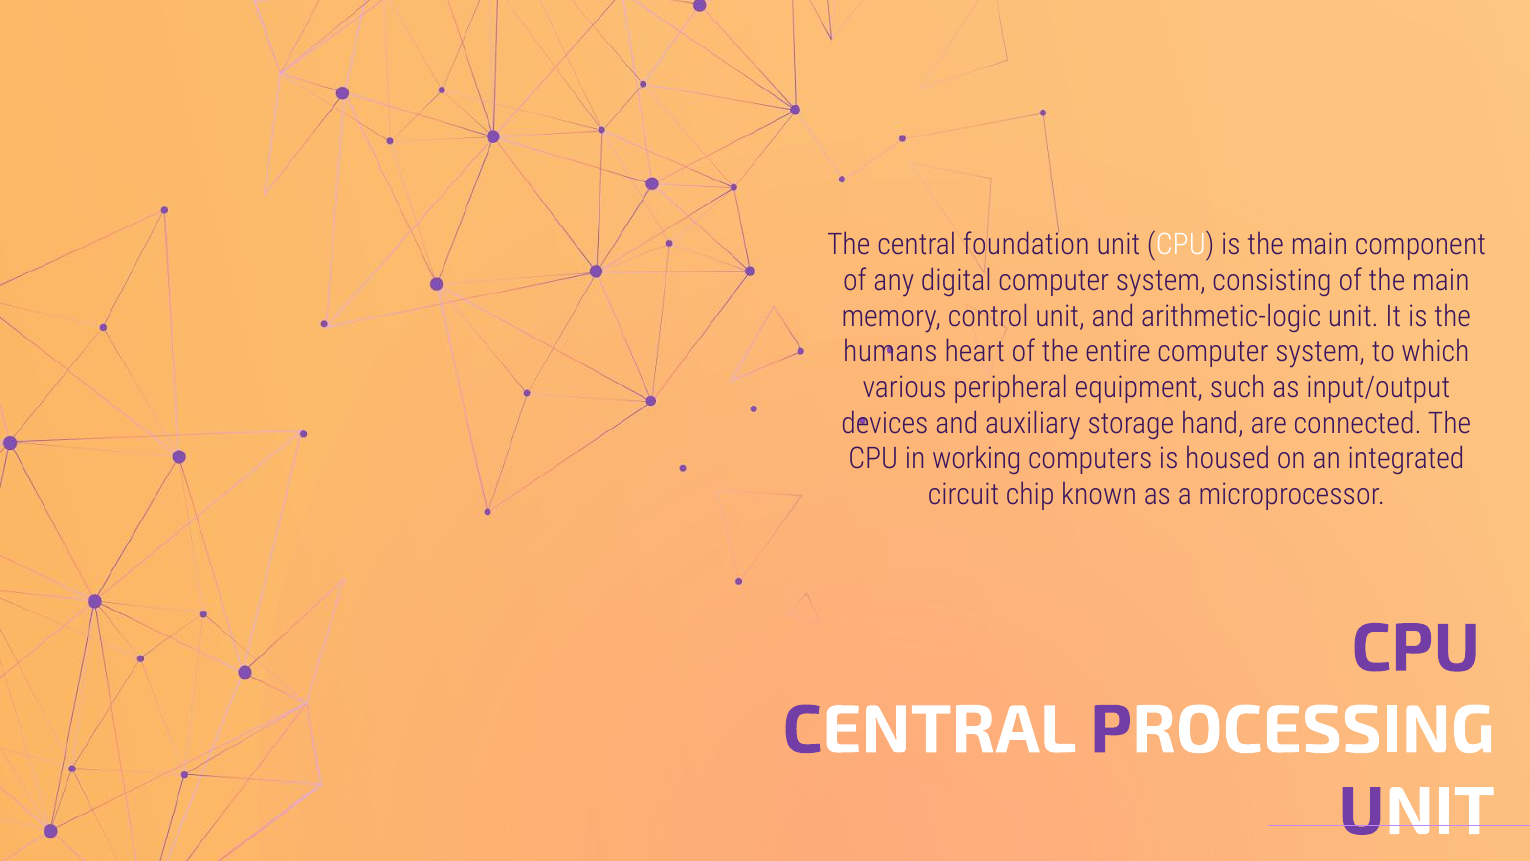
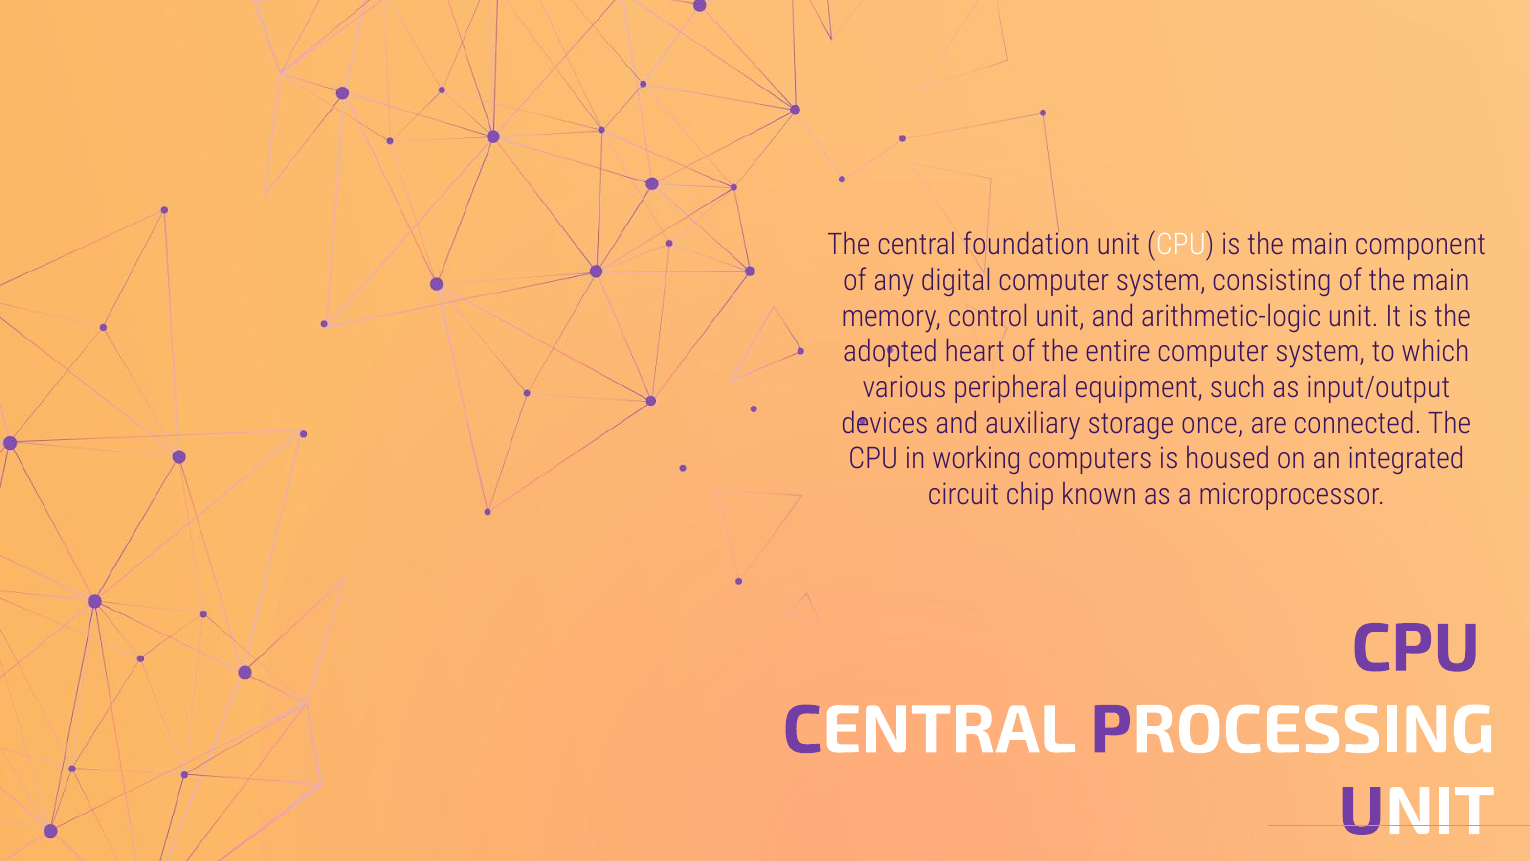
humans: humans -> adopted (891, 352)
hand: hand -> once (1212, 423)
